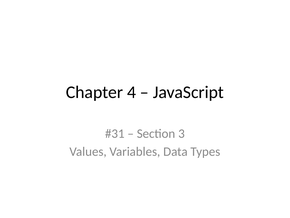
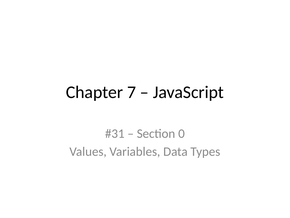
4: 4 -> 7 (132, 92)
3: 3 -> 0 (182, 133)
